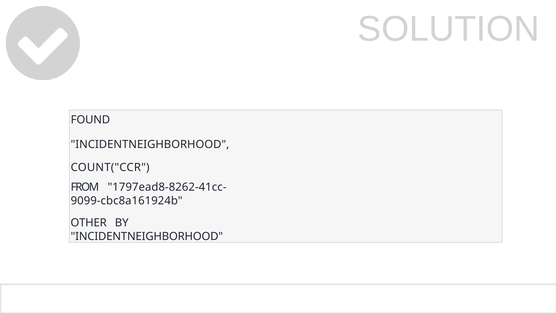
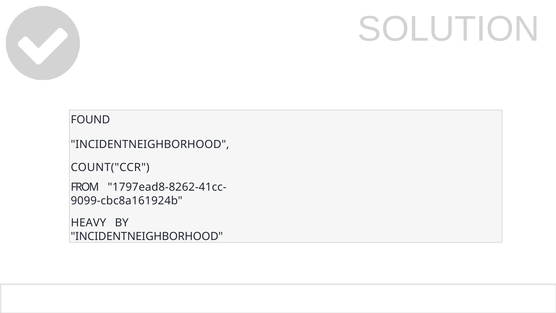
OTHER: OTHER -> HEAVY (88, 223)
